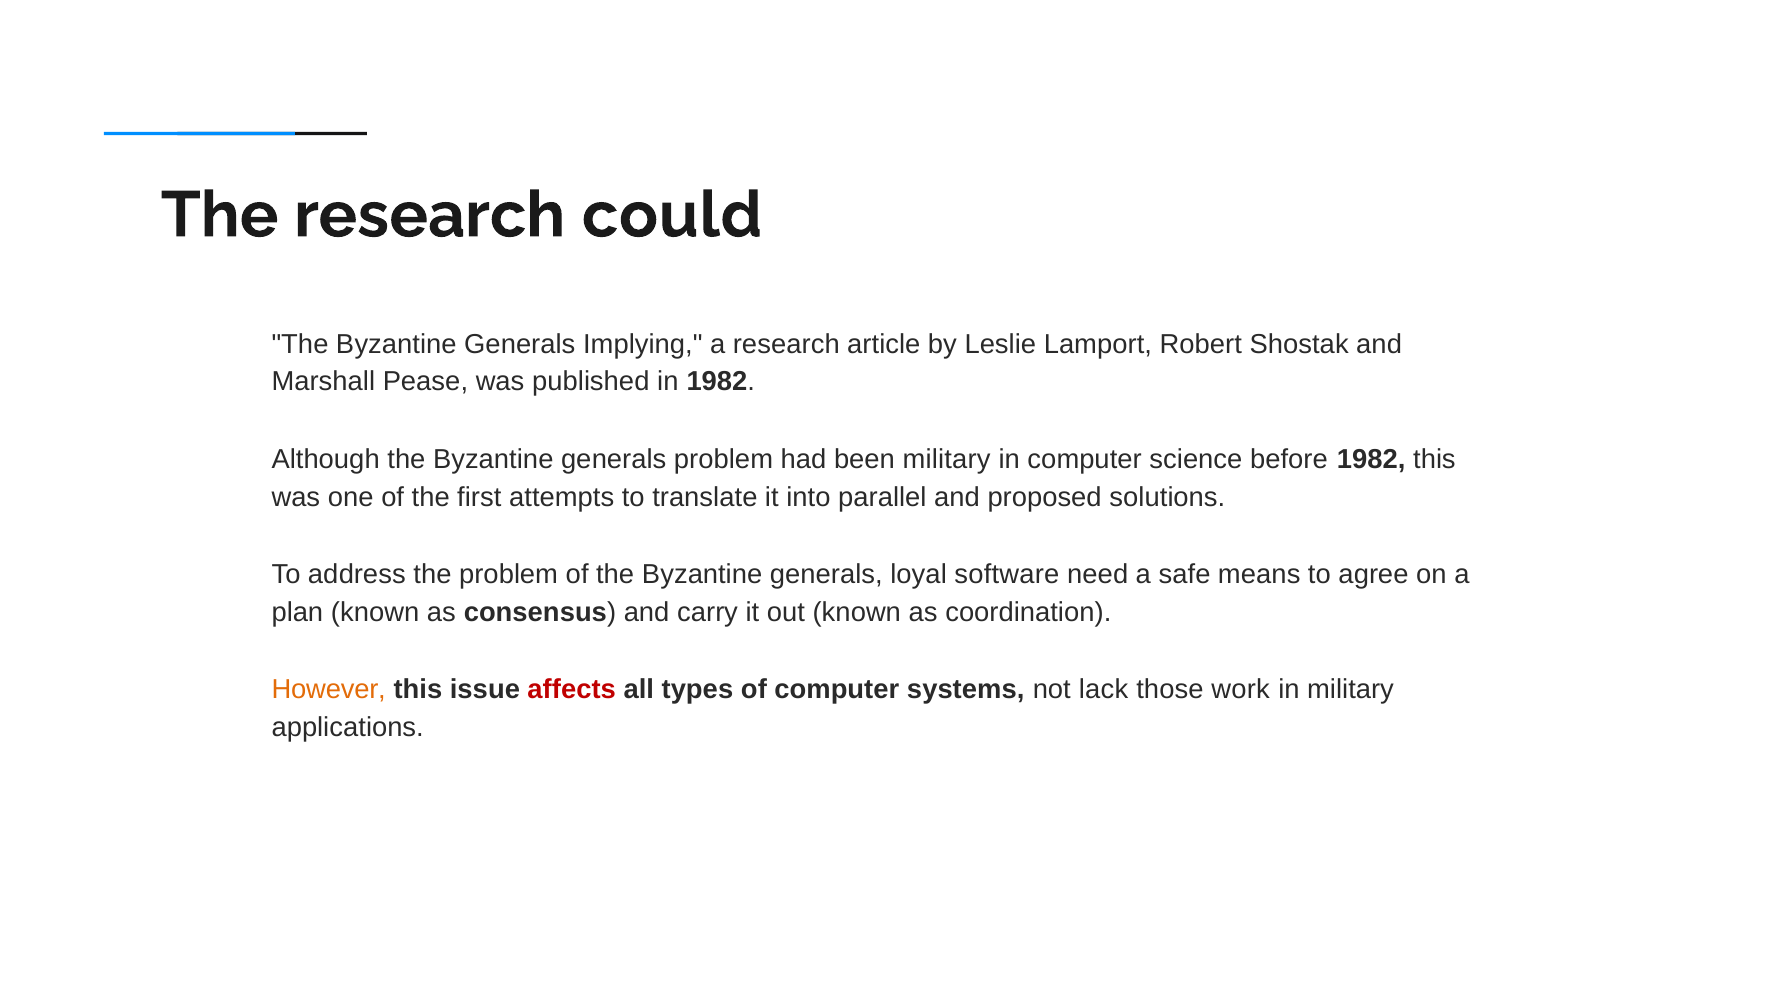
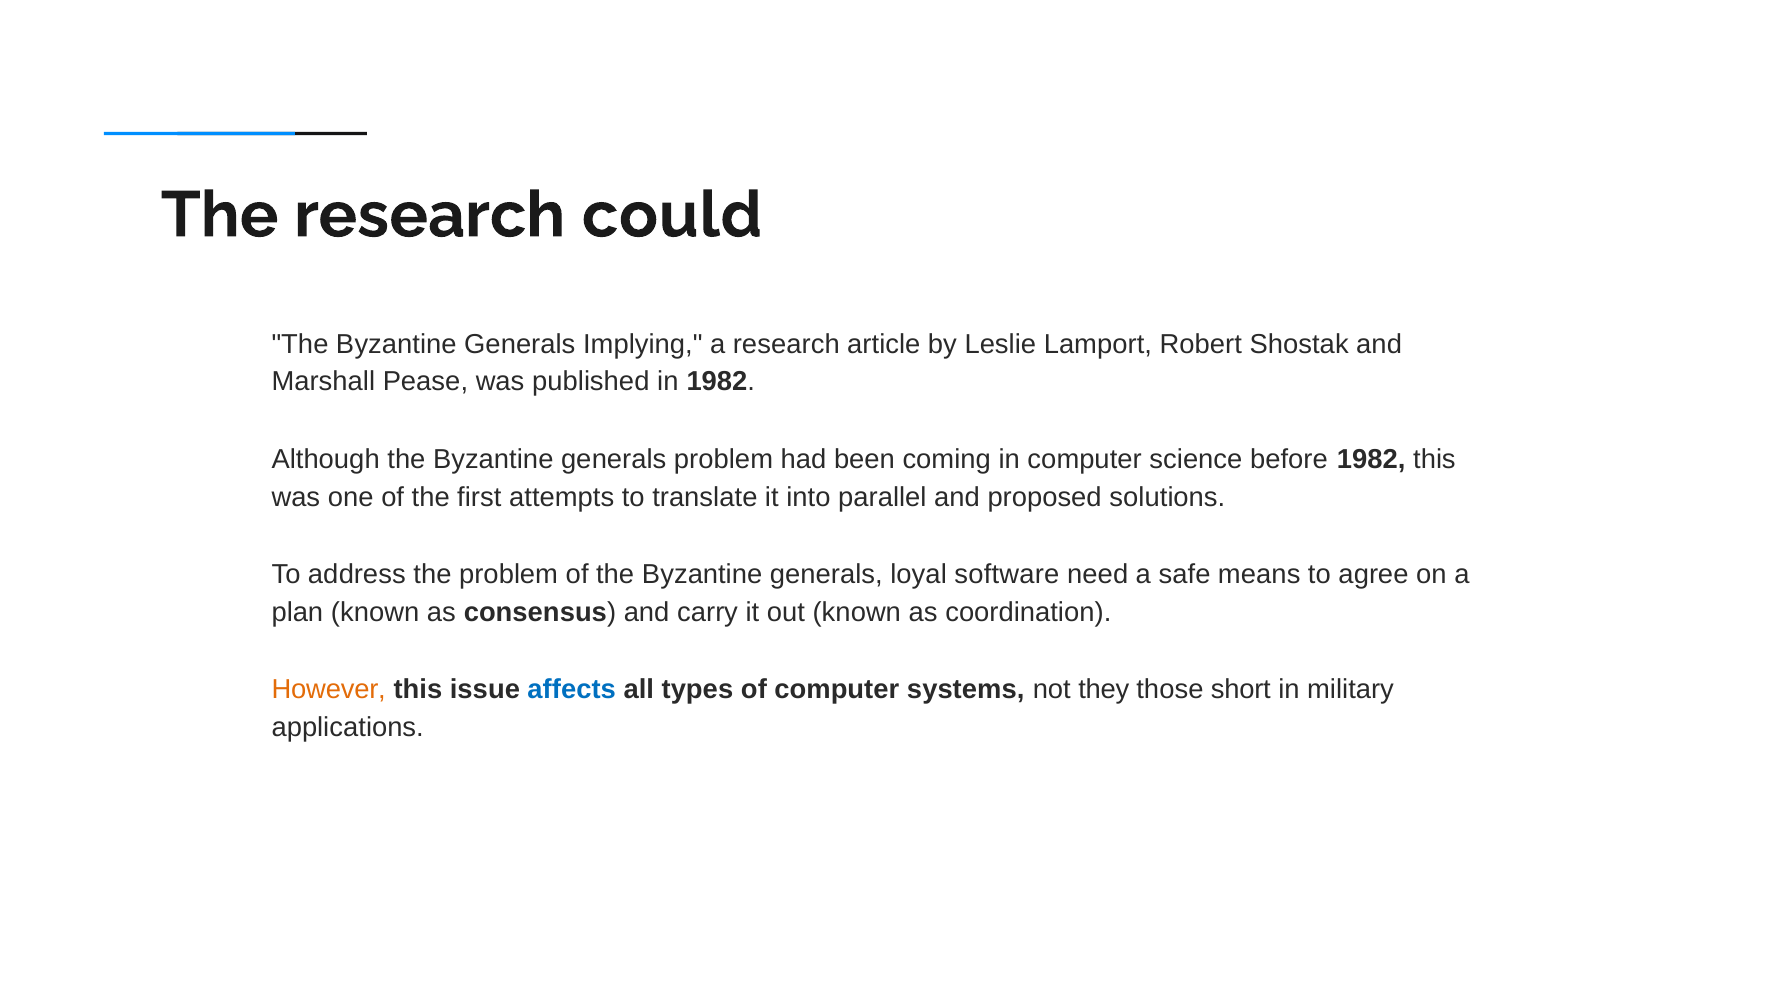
been military: military -> coming (947, 459)
affects colour: red -> blue (572, 689)
lack: lack -> they (1104, 689)
work: work -> short (1241, 689)
